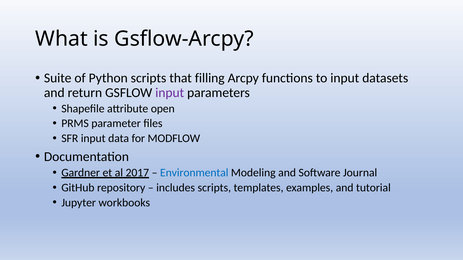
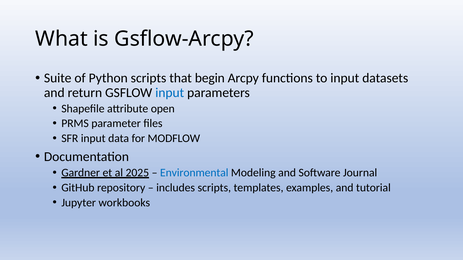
filling: filling -> begin (210, 78)
input colour: purple -> blue (170, 93)
2017: 2017 -> 2025 (137, 173)
